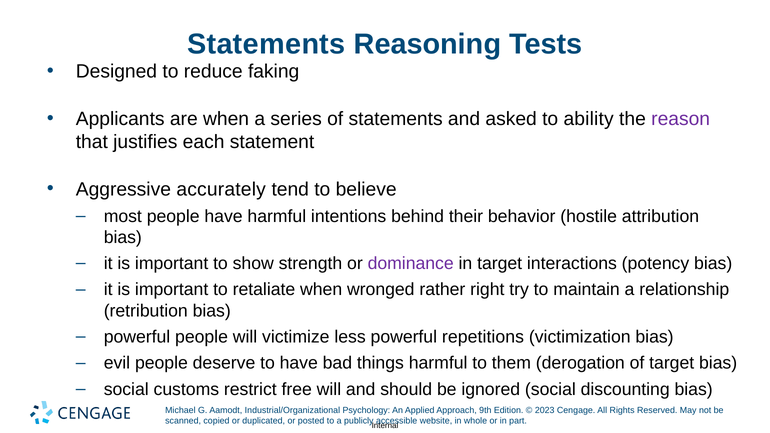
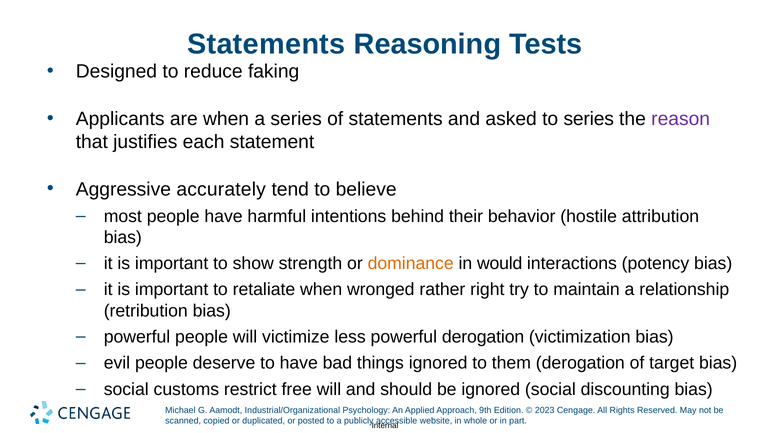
to ability: ability -> series (589, 119)
dominance colour: purple -> orange (411, 264)
in target: target -> would (500, 264)
powerful repetitions: repetitions -> derogation (483, 337)
things harmful: harmful -> ignored (438, 363)
